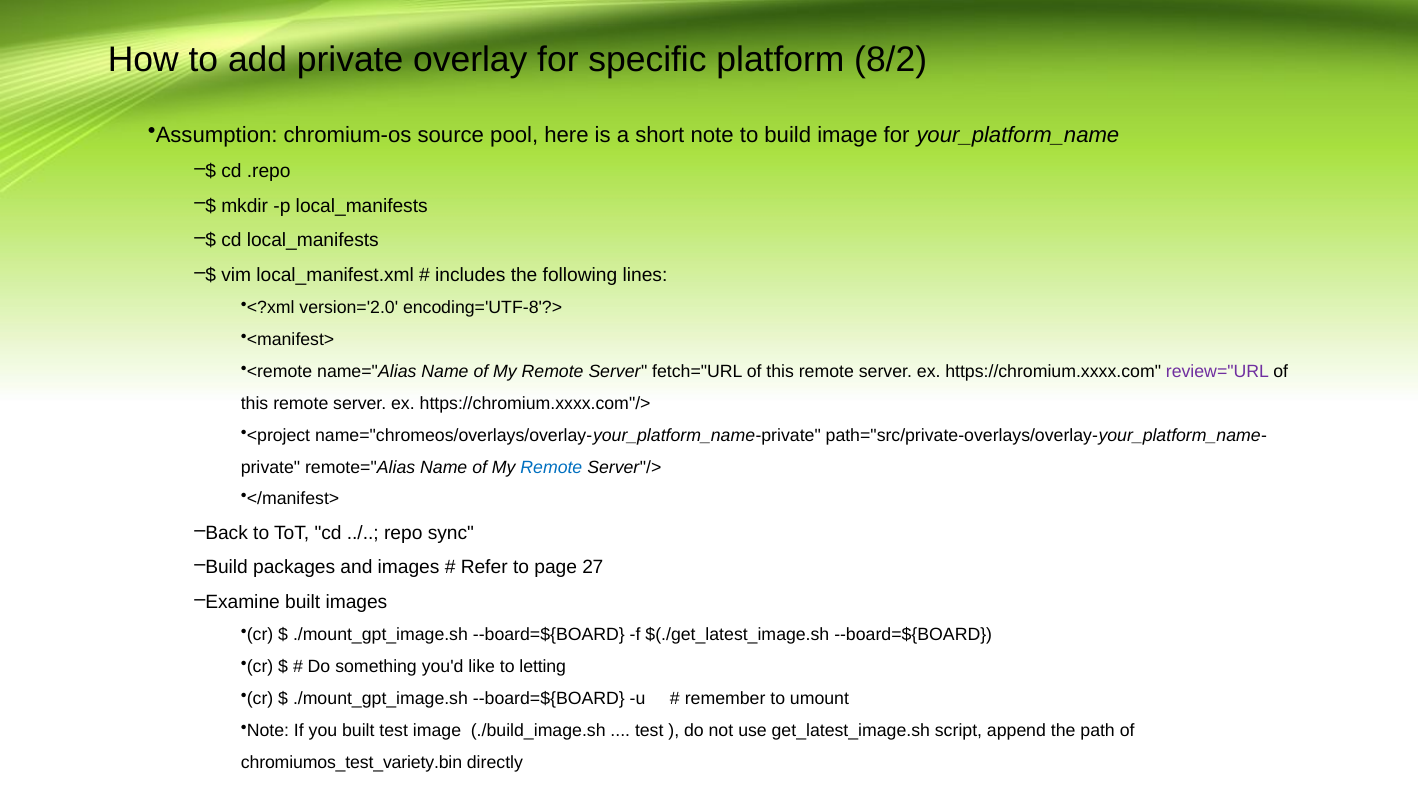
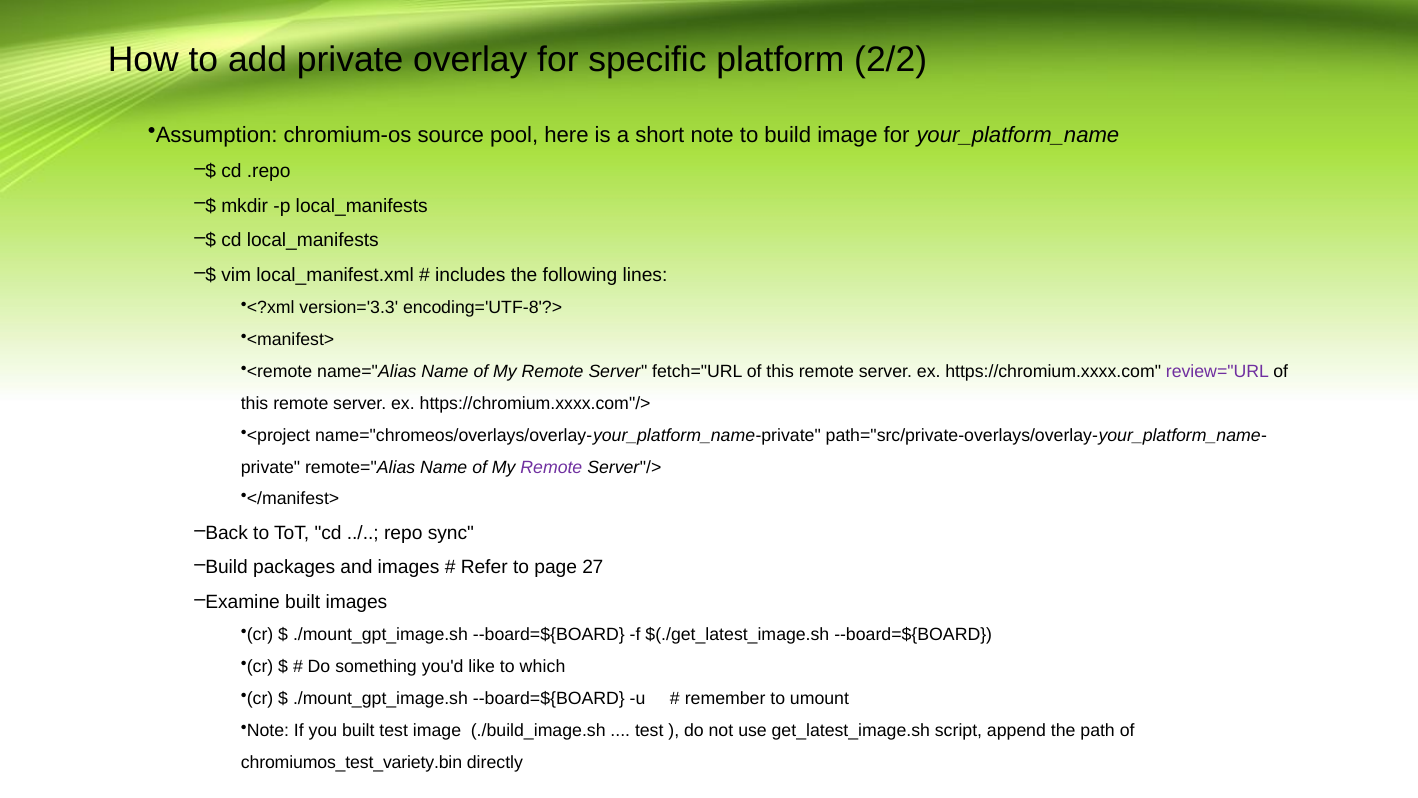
8/2: 8/2 -> 2/2 (891, 60)
version='2.0: version='2.0 -> version='3.3 (349, 307)
Remote colour: blue -> purple (551, 467)
letting: letting -> which (543, 666)
